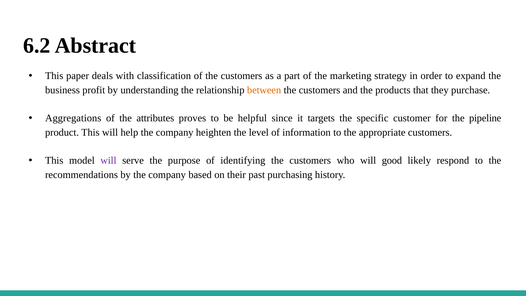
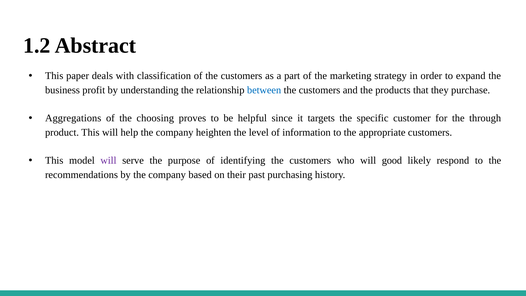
6.2: 6.2 -> 1.2 (37, 46)
between colour: orange -> blue (264, 90)
attributes: attributes -> choosing (155, 118)
pipeline: pipeline -> through (485, 118)
